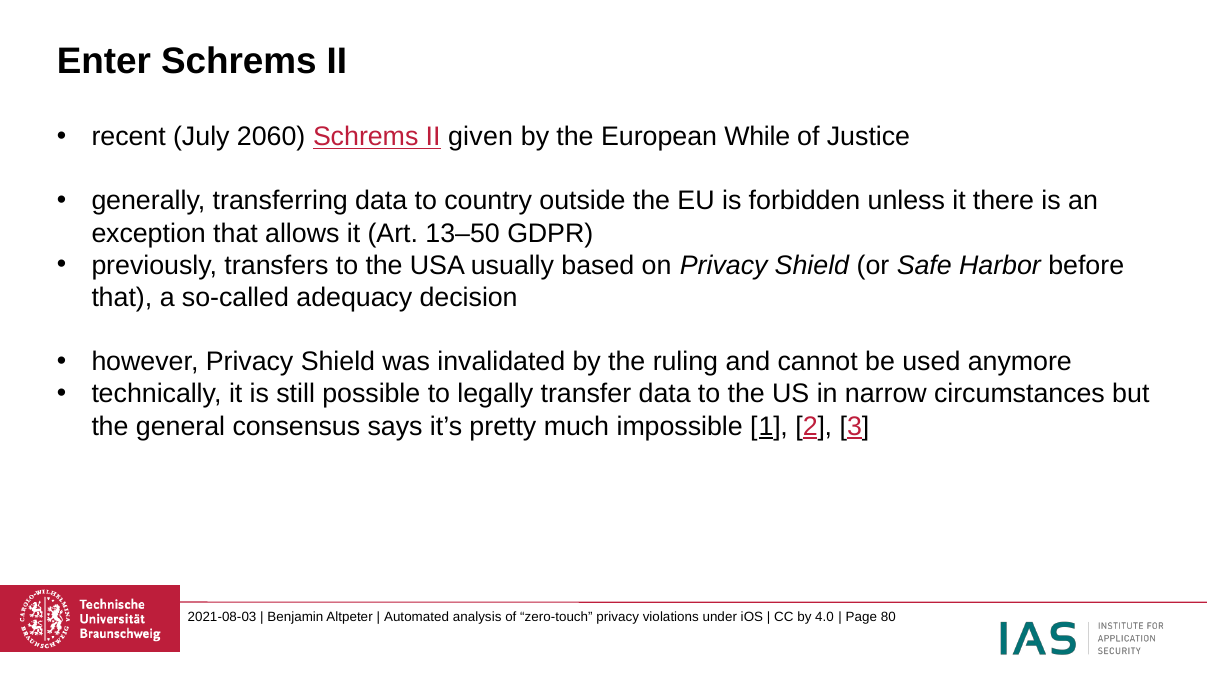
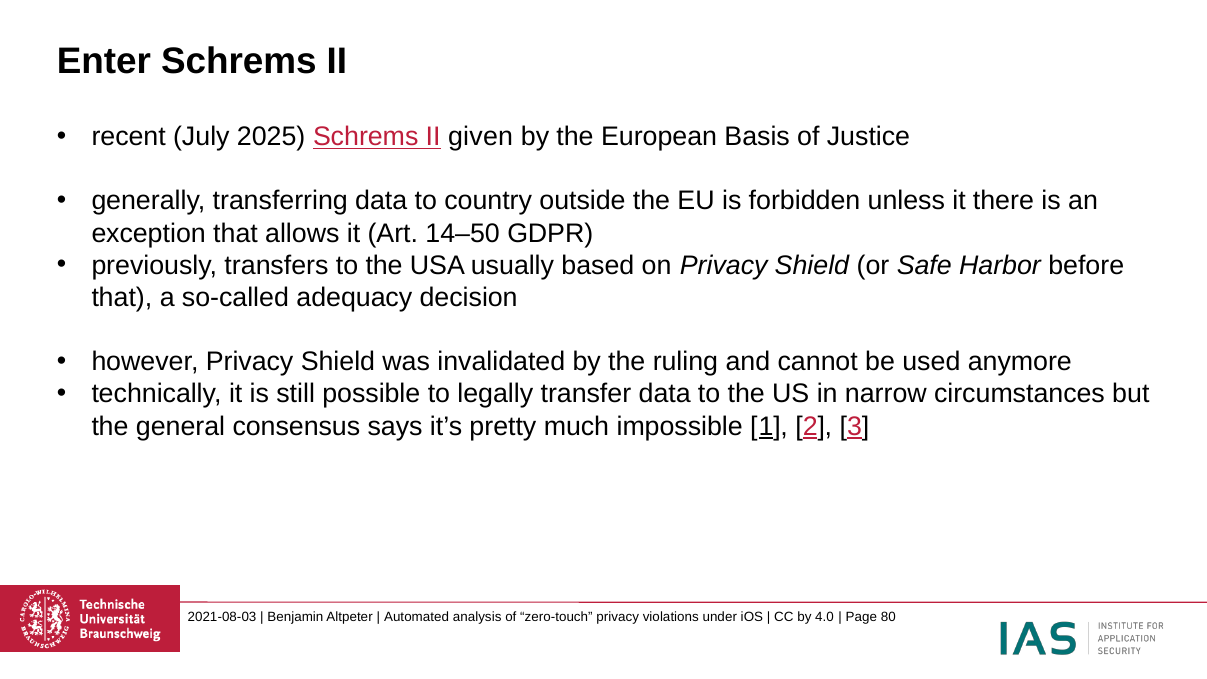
2060: 2060 -> 2025 (271, 137)
While: While -> Basis (757, 137)
13–50: 13–50 -> 14–50 (463, 233)
